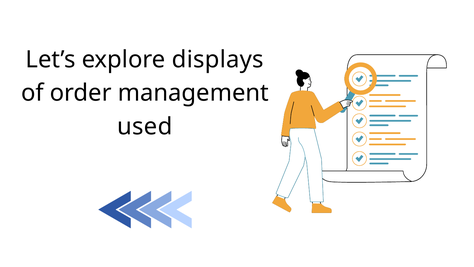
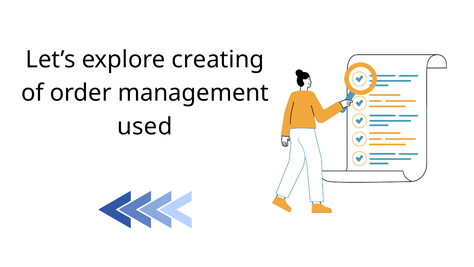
displays: displays -> creating (218, 60)
